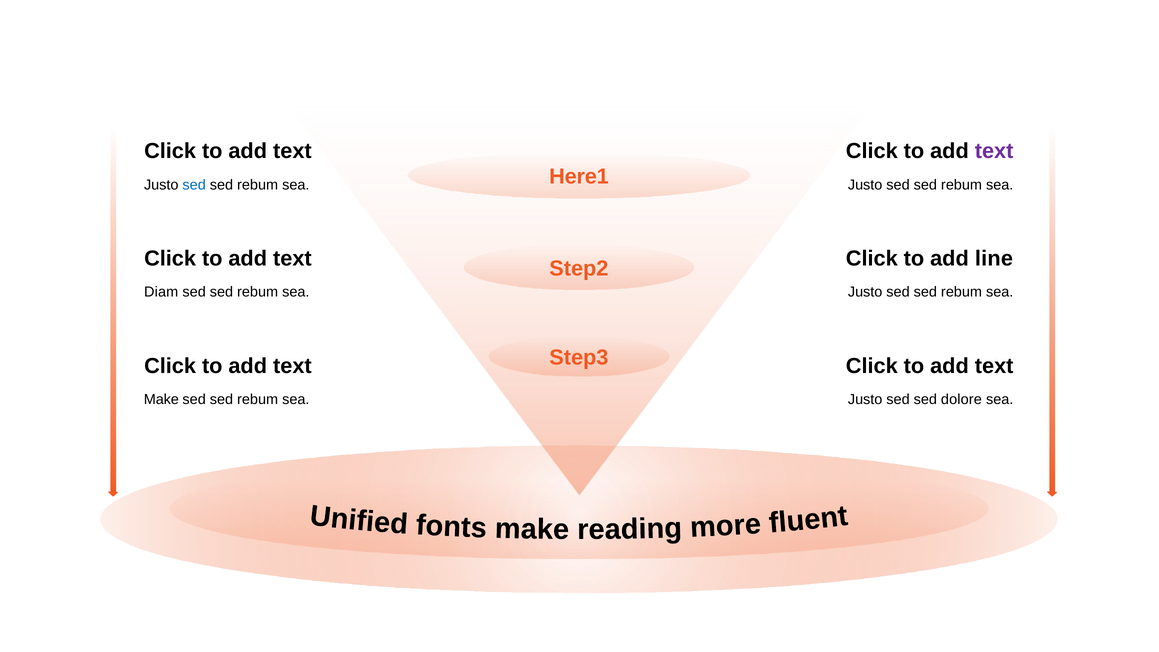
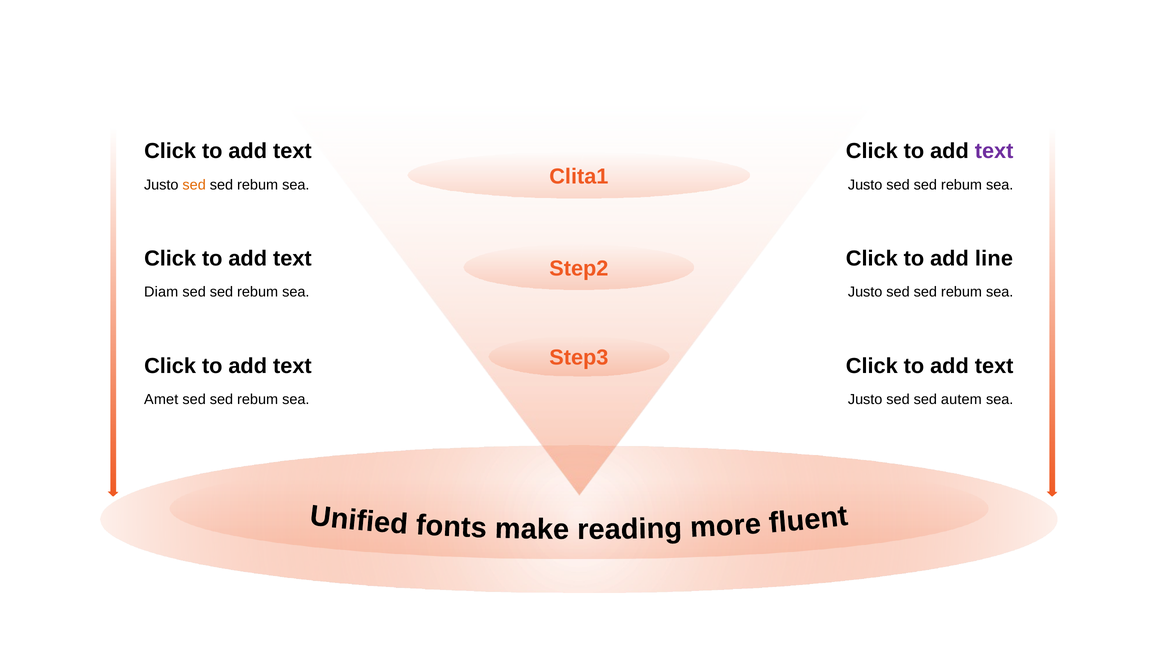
Here1: Here1 -> Clita1 (579, 176)
sed colour: blue -> orange (194, 185)
Make: Make -> Amet (161, 399)
dolore: dolore -> autem (961, 399)
